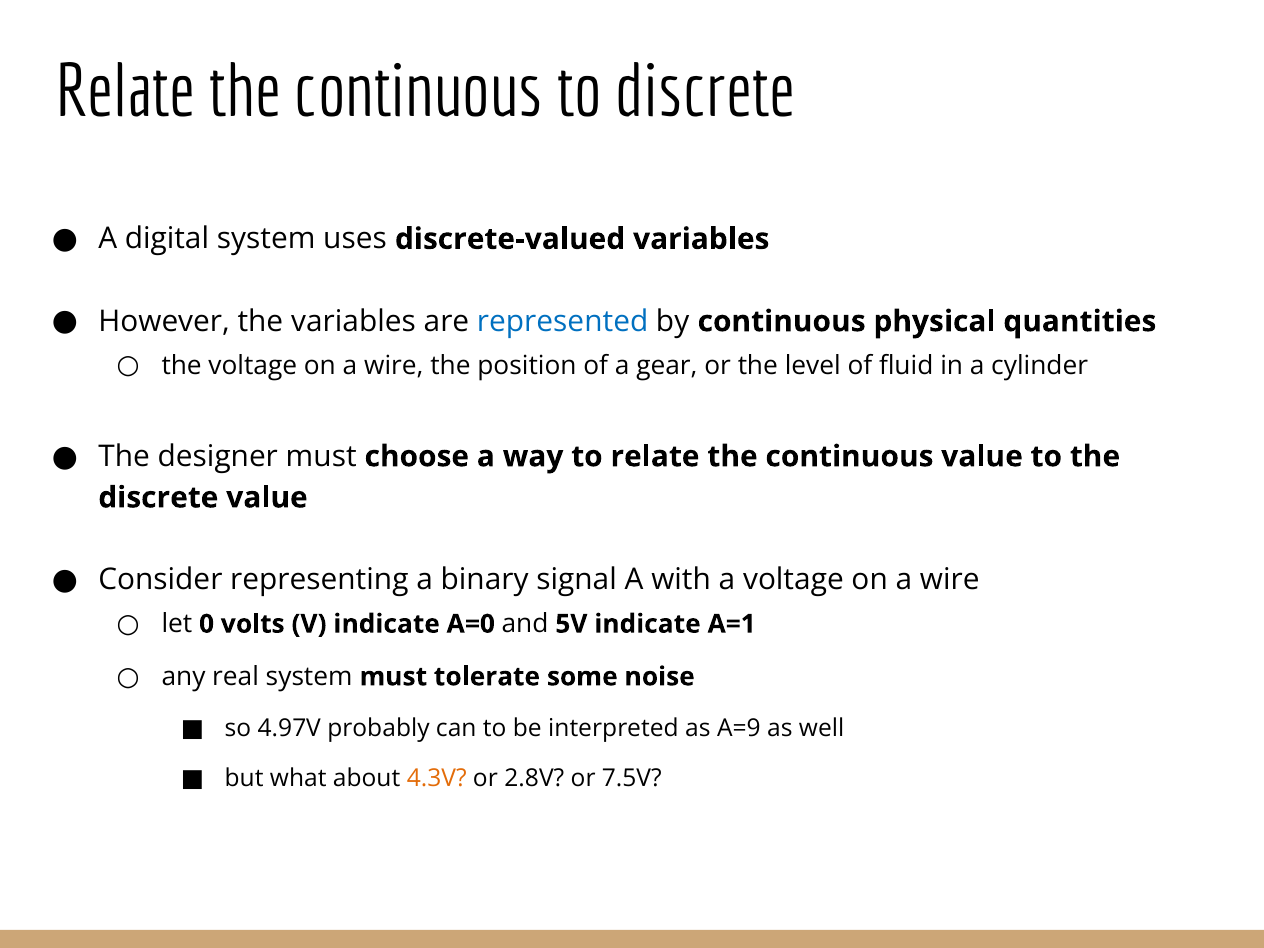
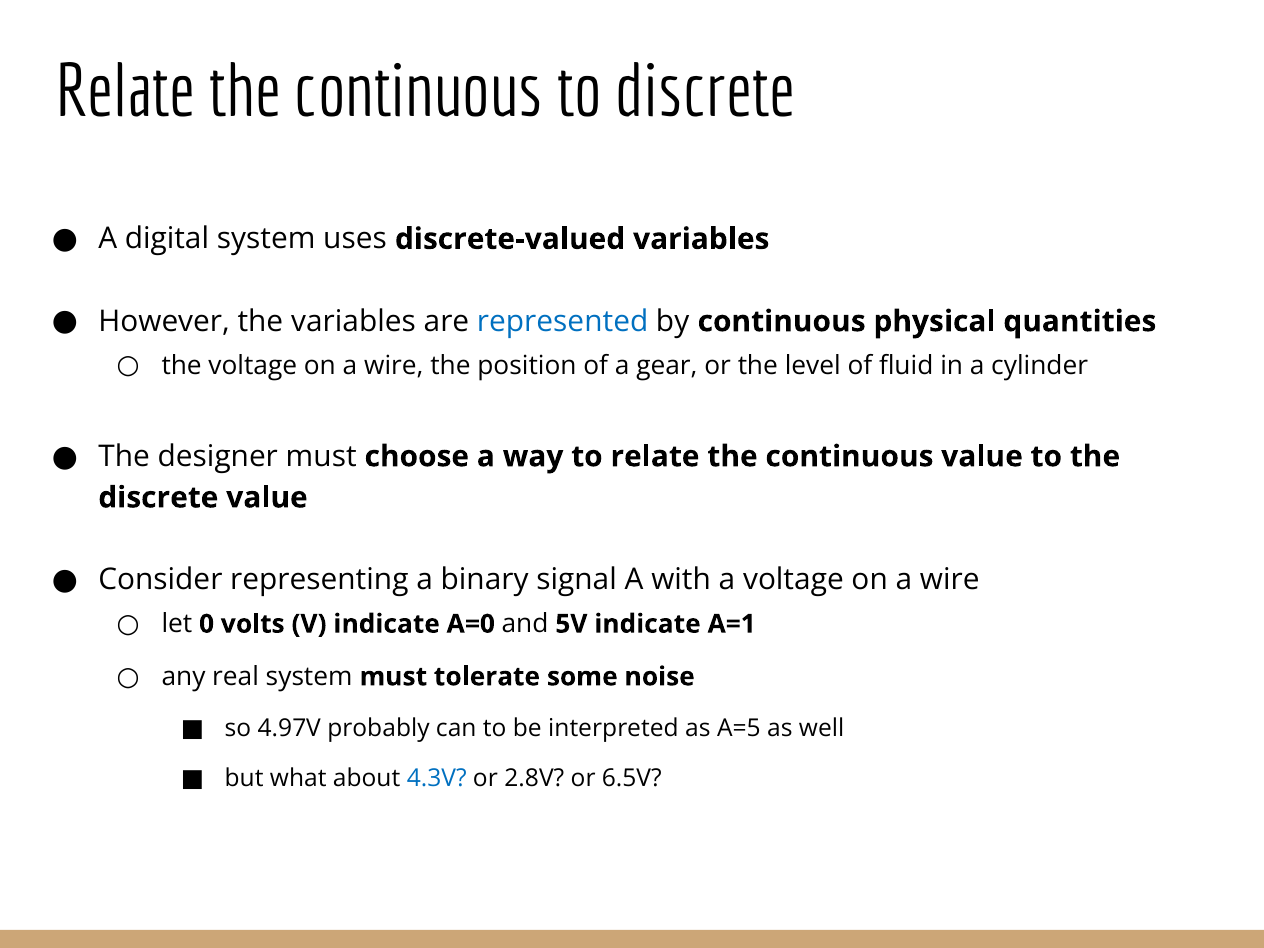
A=9: A=9 -> A=5 (739, 728)
4.3V colour: orange -> blue (437, 779)
7.5V: 7.5V -> 6.5V (632, 779)
